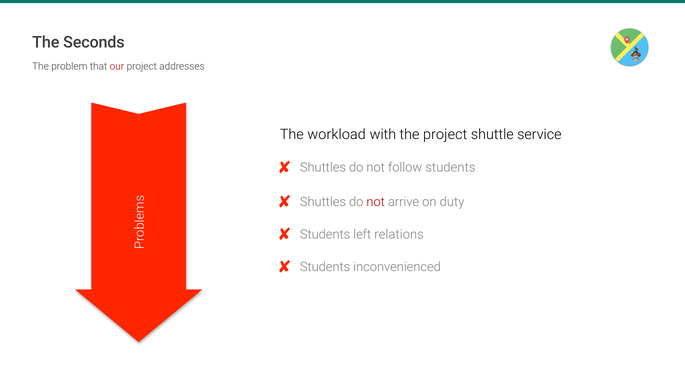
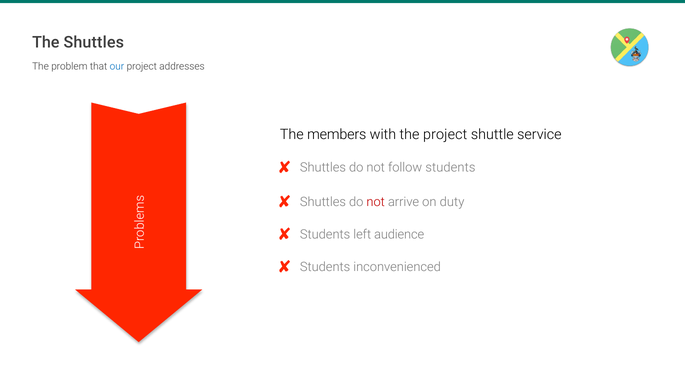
The Seconds: Seconds -> Shuttles (94, 43)
our colour: red -> blue (117, 66)
workload: workload -> members (337, 135)
relations: relations -> audience (399, 235)
